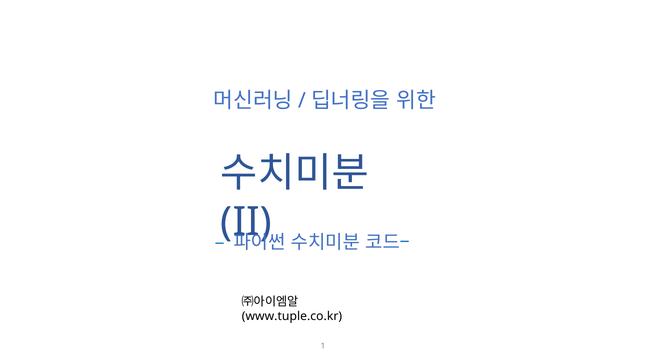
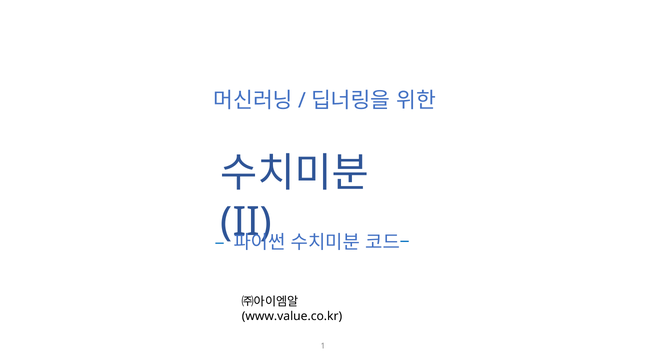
www.tuple.co.kr: www.tuple.co.kr -> www.value.co.kr (292, 316)
